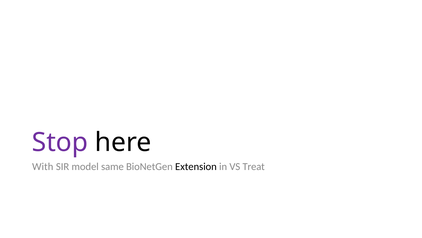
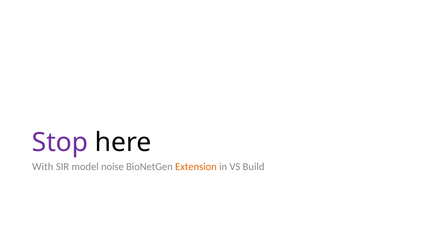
same: same -> noise (112, 166)
Extension colour: black -> orange (196, 166)
Treat: Treat -> Build (254, 166)
